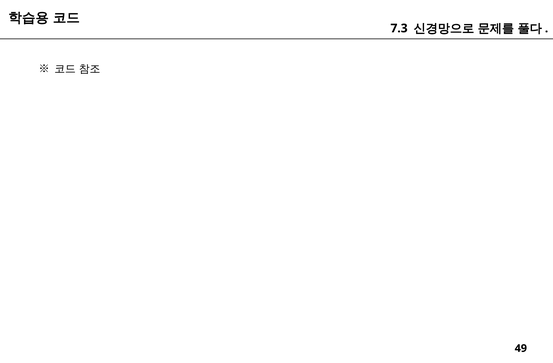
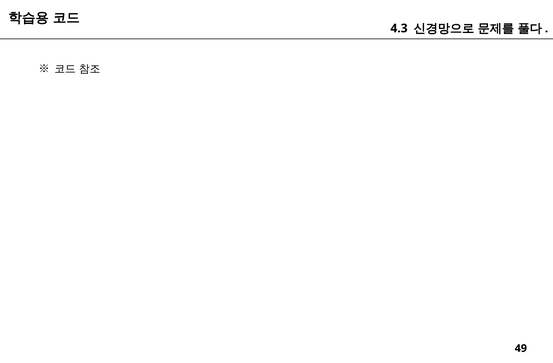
7.3: 7.3 -> 4.3 (399, 28)
